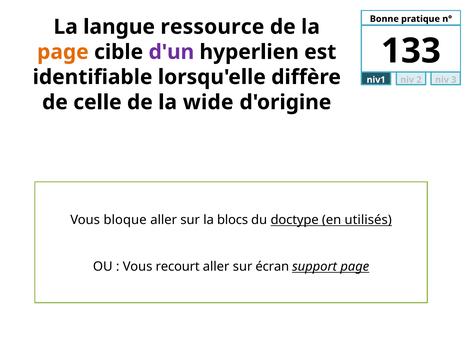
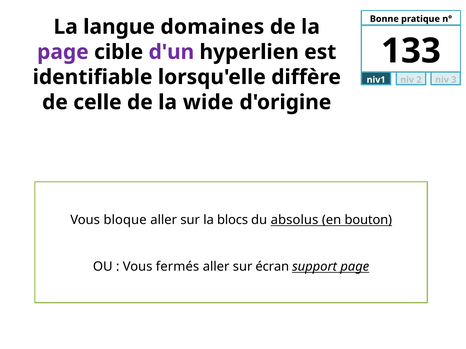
ressource: ressource -> domaines (212, 27)
page colour: orange -> purple (63, 52)
doctype: doctype -> absolus (295, 220)
utilisés: utilisés -> bouton (368, 220)
recourt: recourt -> fermés (177, 267)
